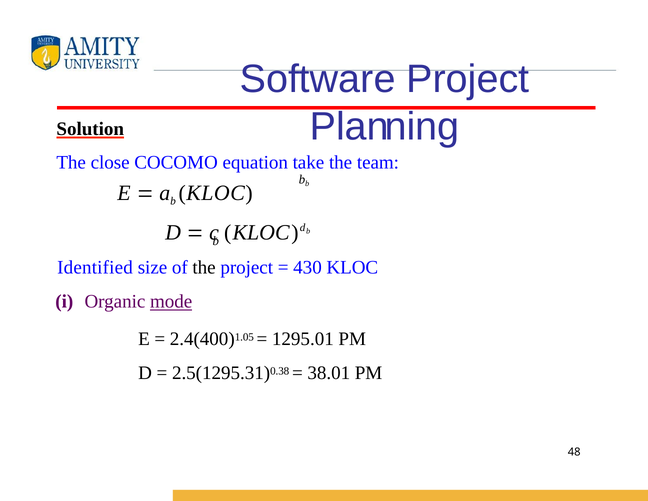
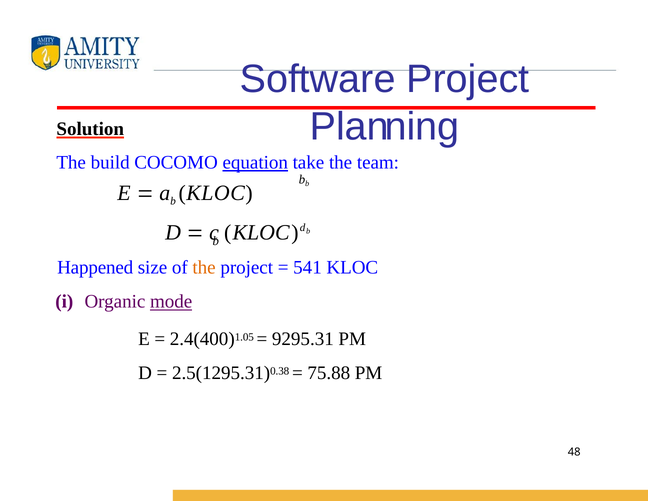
close: close -> build (110, 162)
equation underline: none -> present (255, 162)
Identified: Identified -> Happened (95, 267)
the colour: black -> orange (204, 267)
430: 430 -> 541 (307, 267)
1295.01: 1295.01 -> 9295.31 (303, 339)
38.01: 38.01 -> 75.88 (329, 373)
